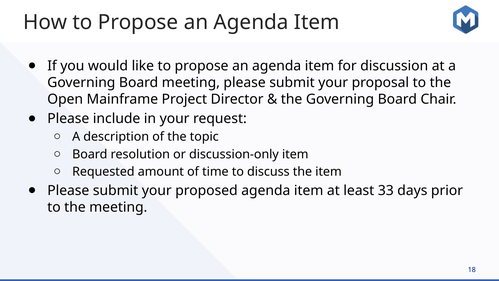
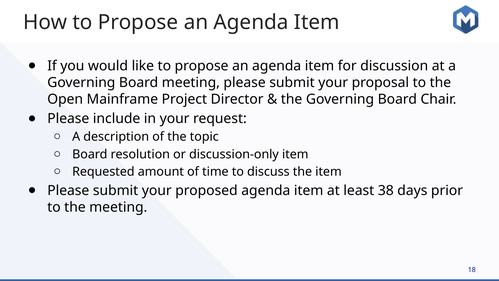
33: 33 -> 38 (386, 190)
